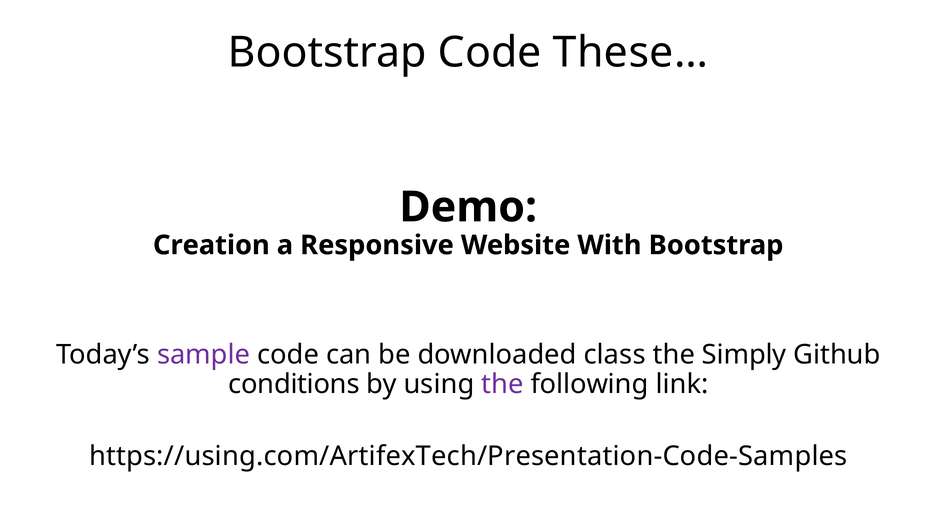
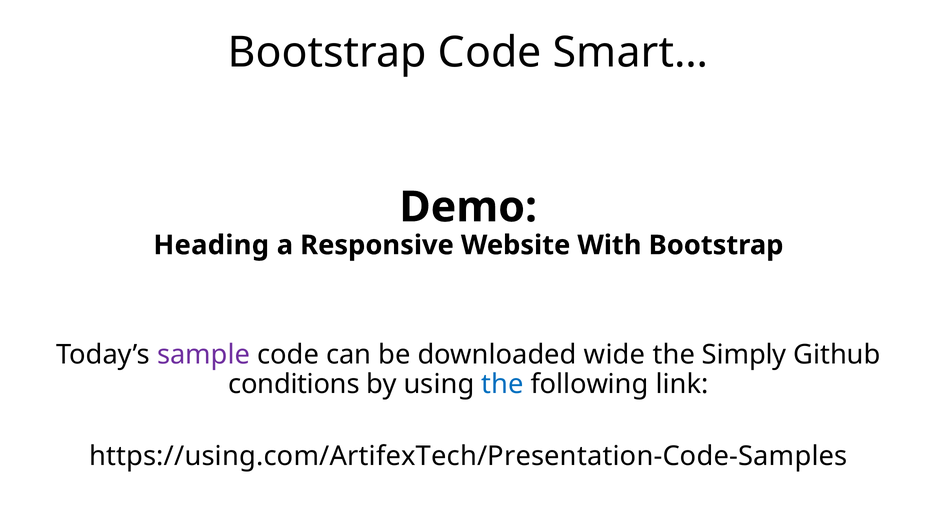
These…: These… -> Smart… (631, 52)
Creation: Creation -> Heading (211, 245)
class: class -> wide (615, 355)
the colour: purple -> blue (502, 384)
